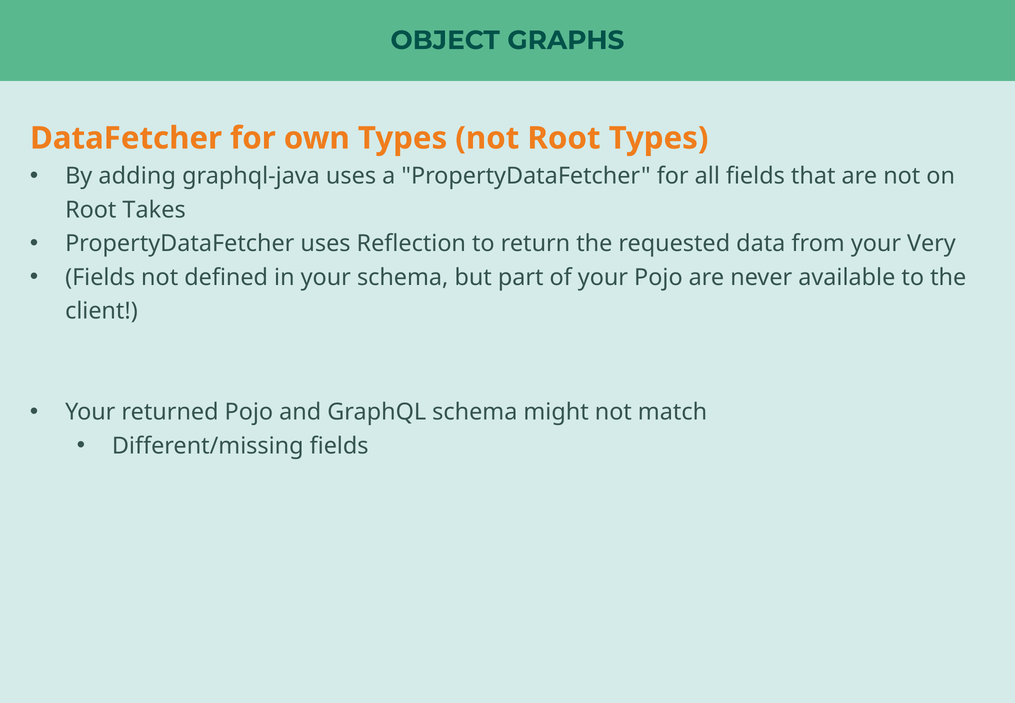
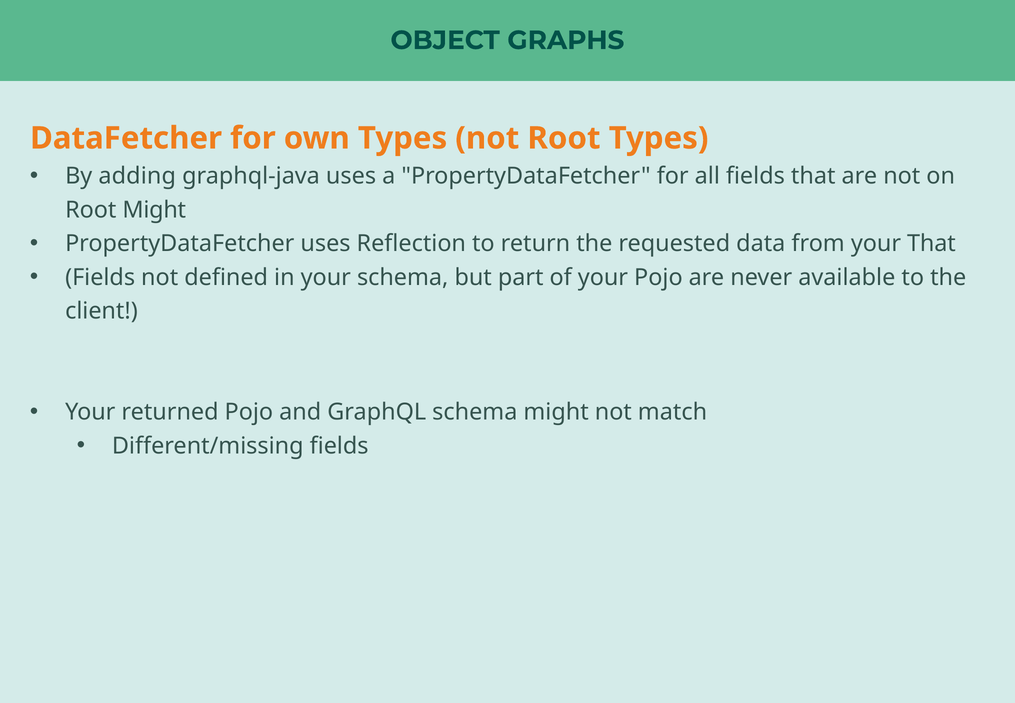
Root Takes: Takes -> Might (154, 210)
your Very: Very -> That (931, 243)
